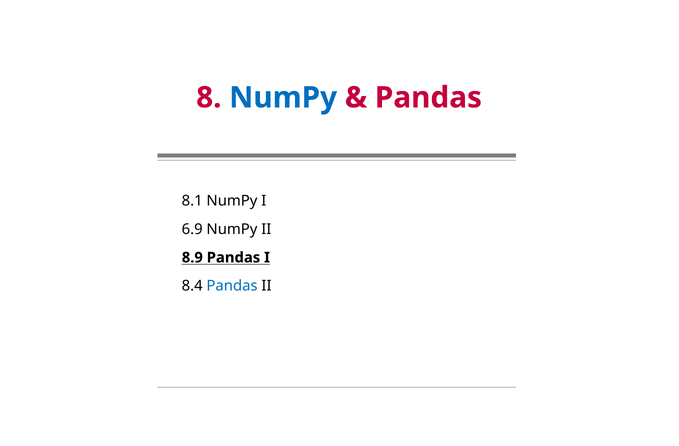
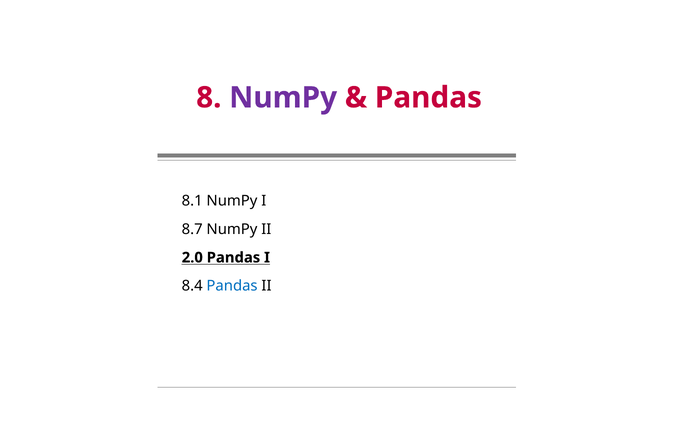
NumPy colour: blue -> purple (283, 98)
6.9: 6.9 -> 8.7 (192, 229)
8.9: 8.9 -> 2.0 (192, 258)
